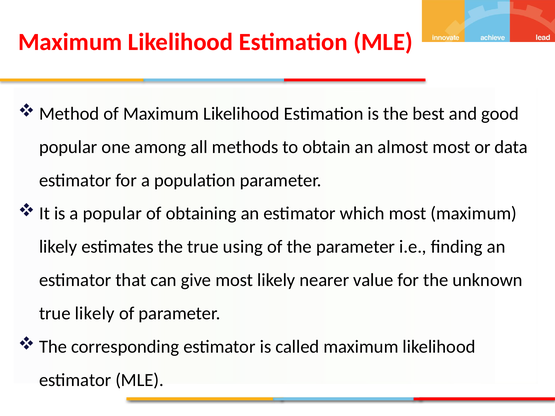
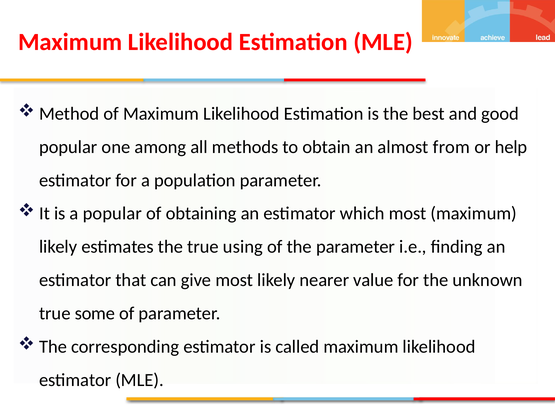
almost most: most -> from (451, 147)
data: data -> help (511, 147)
true likely: likely -> some (95, 314)
